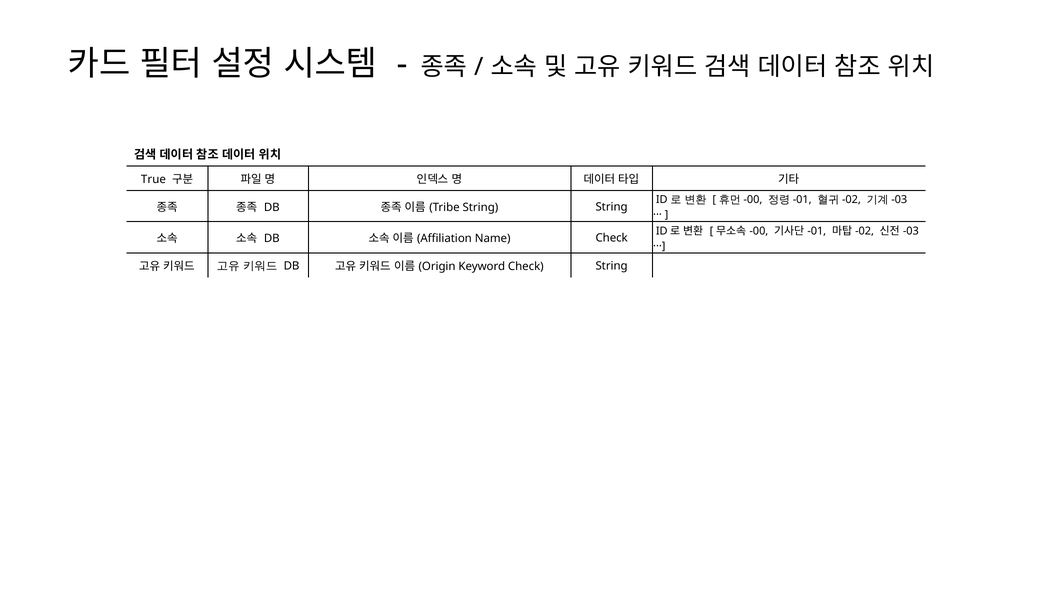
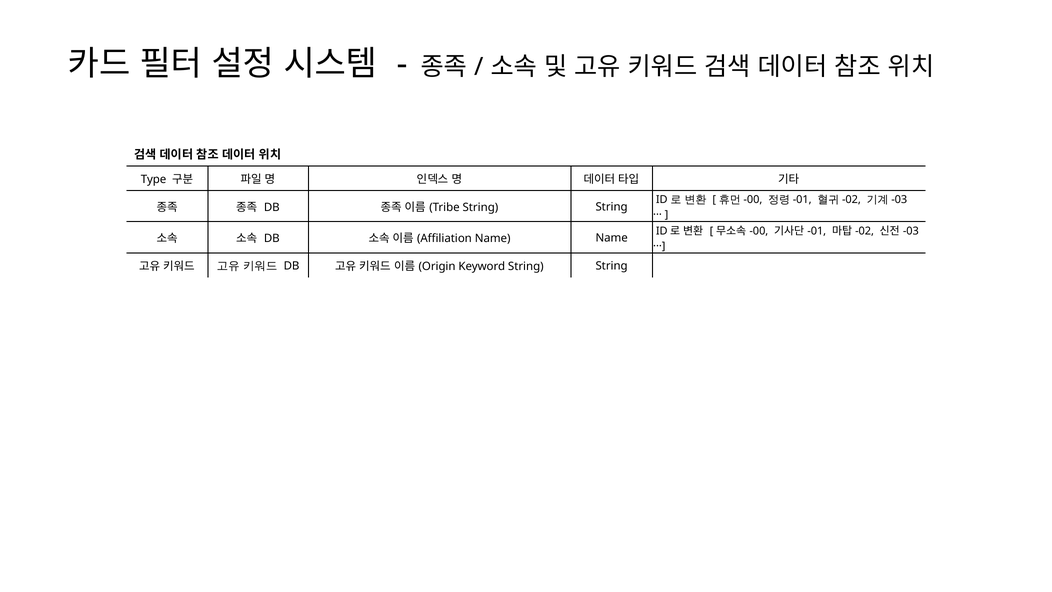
True: True -> Type (154, 180)
Name Check: Check -> Name (612, 238)
Keyword Check: Check -> String (526, 266)
